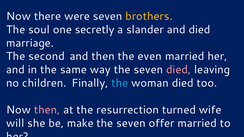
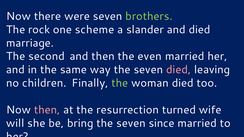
brothers colour: yellow -> light green (149, 16)
soul: soul -> rock (39, 30)
secretly: secretly -> scheme (95, 30)
the colour: light blue -> light green (120, 83)
make: make -> bring (80, 123)
offer: offer -> since (162, 123)
